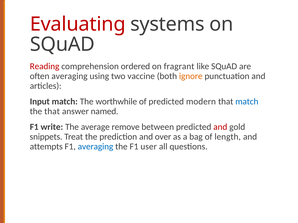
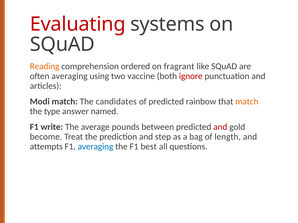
Reading colour: red -> orange (45, 66)
ignore colour: orange -> red (191, 76)
Input: Input -> Modi (40, 102)
worthwhile: worthwhile -> candidates (116, 102)
modern: modern -> rainbow (201, 102)
match colour: blue -> orange (247, 102)
the that: that -> type (52, 112)
remove: remove -> pounds (126, 127)
snippets: snippets -> become (46, 137)
over: over -> step (163, 137)
user: user -> best (149, 147)
